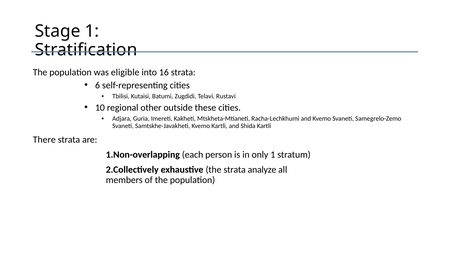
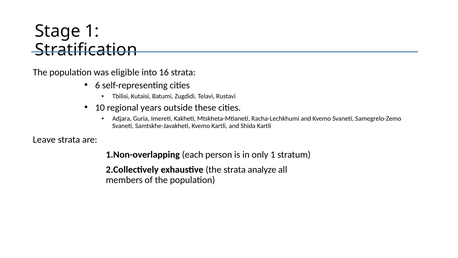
other: other -> years (151, 107)
There: There -> Leave (44, 139)
